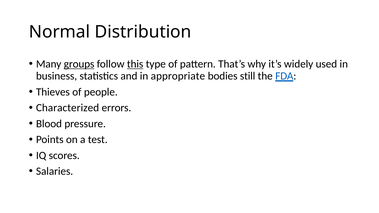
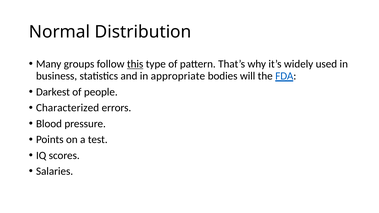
groups underline: present -> none (79, 64)
still: still -> will (248, 76)
Thieves: Thieves -> Darkest (53, 92)
